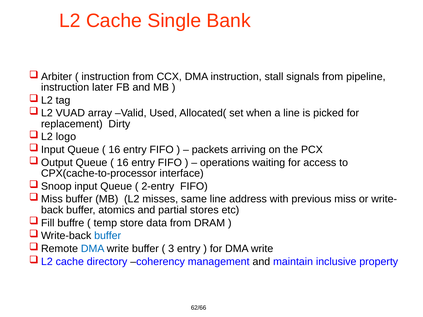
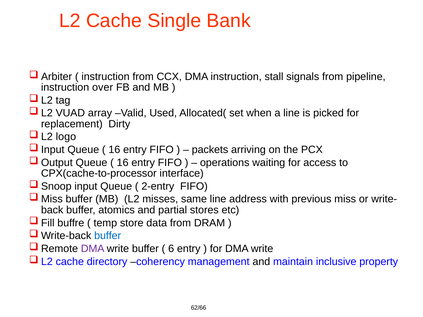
later: later -> over (103, 87)
DMA colour: blue -> purple (93, 249)
3: 3 -> 6 (171, 249)
